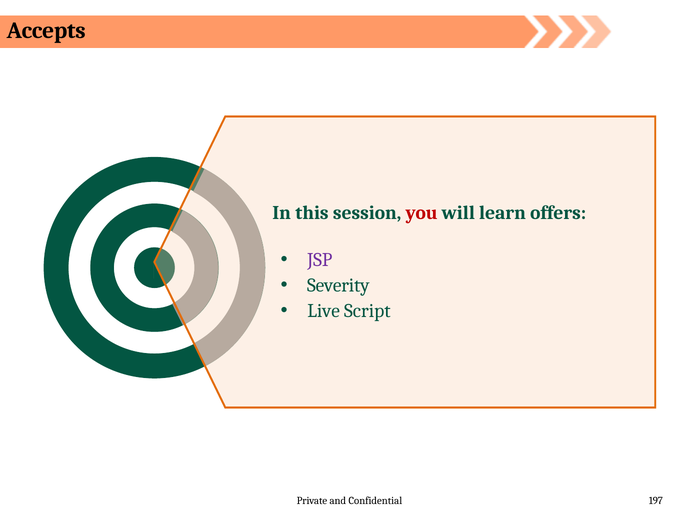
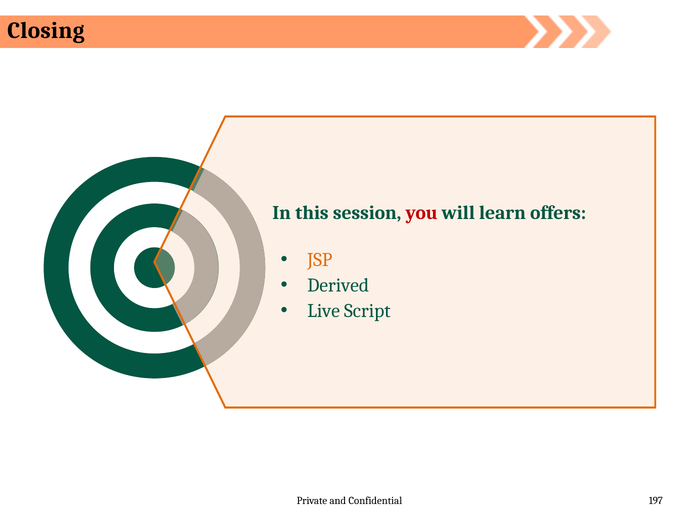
Accepts: Accepts -> Closing (46, 31)
JSP colour: purple -> orange (320, 260)
Severity: Severity -> Derived (338, 286)
